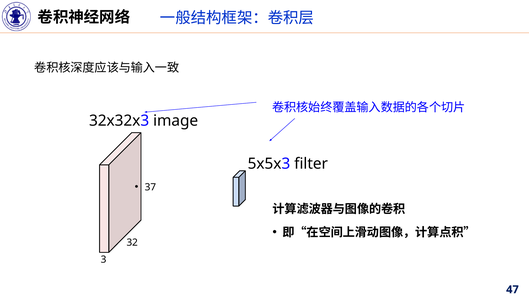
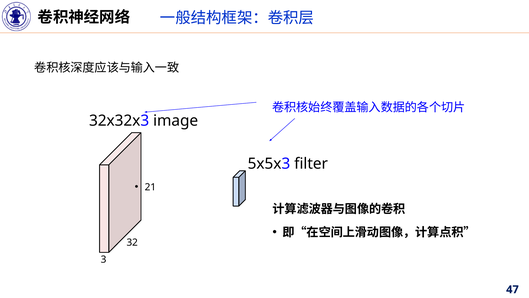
37: 37 -> 21 (150, 187)
